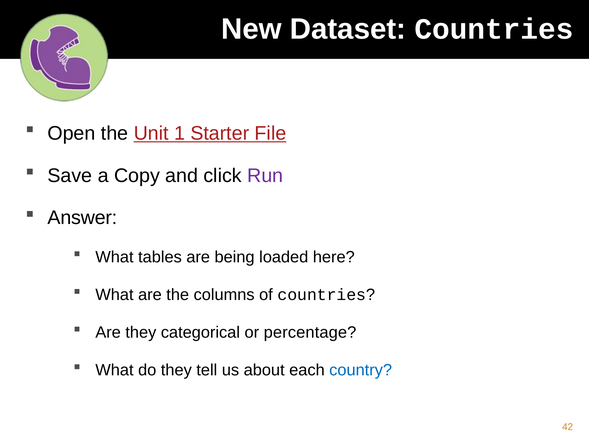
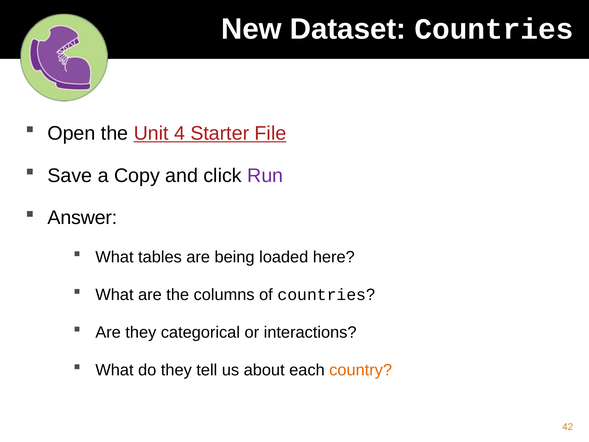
1: 1 -> 4 (179, 133)
percentage: percentage -> interactions (310, 332)
country colour: blue -> orange (361, 370)
